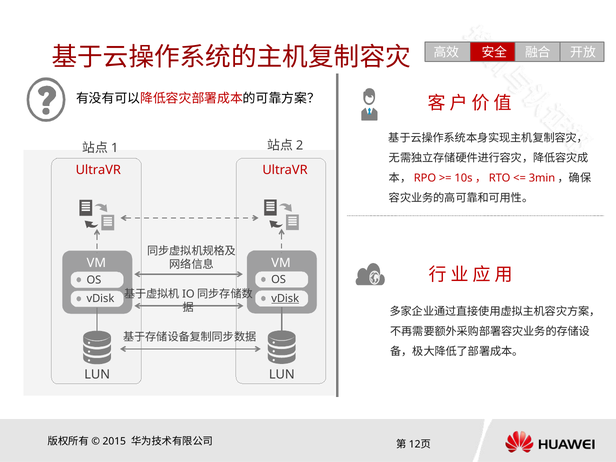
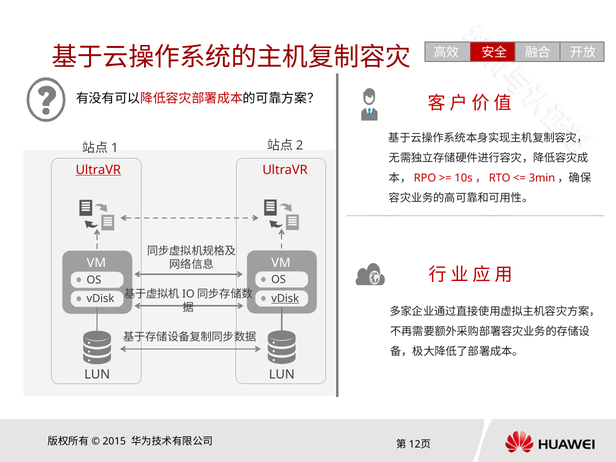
UltraVR underline: none -> present (98, 170)
